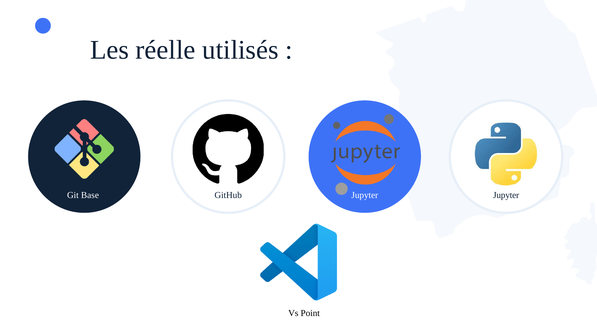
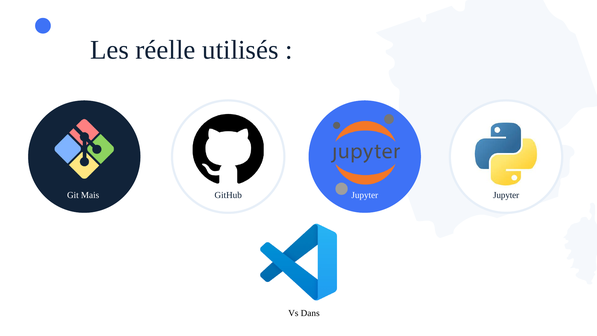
Base: Base -> Mais (90, 195)
Point: Point -> Dans (310, 313)
